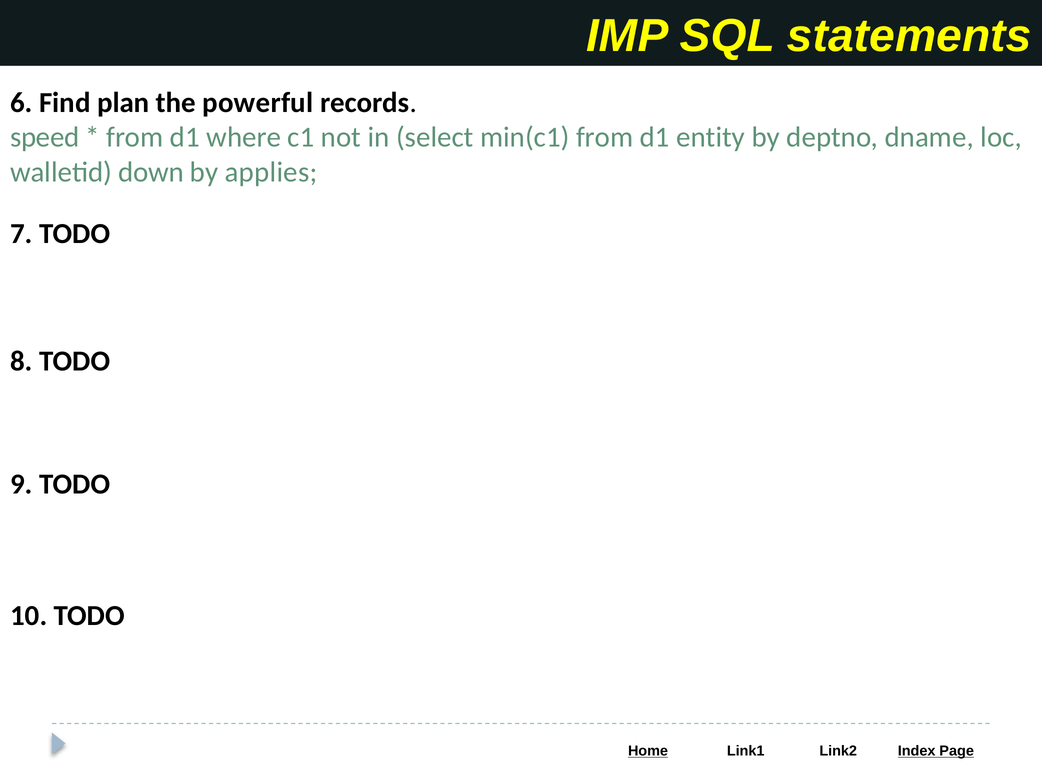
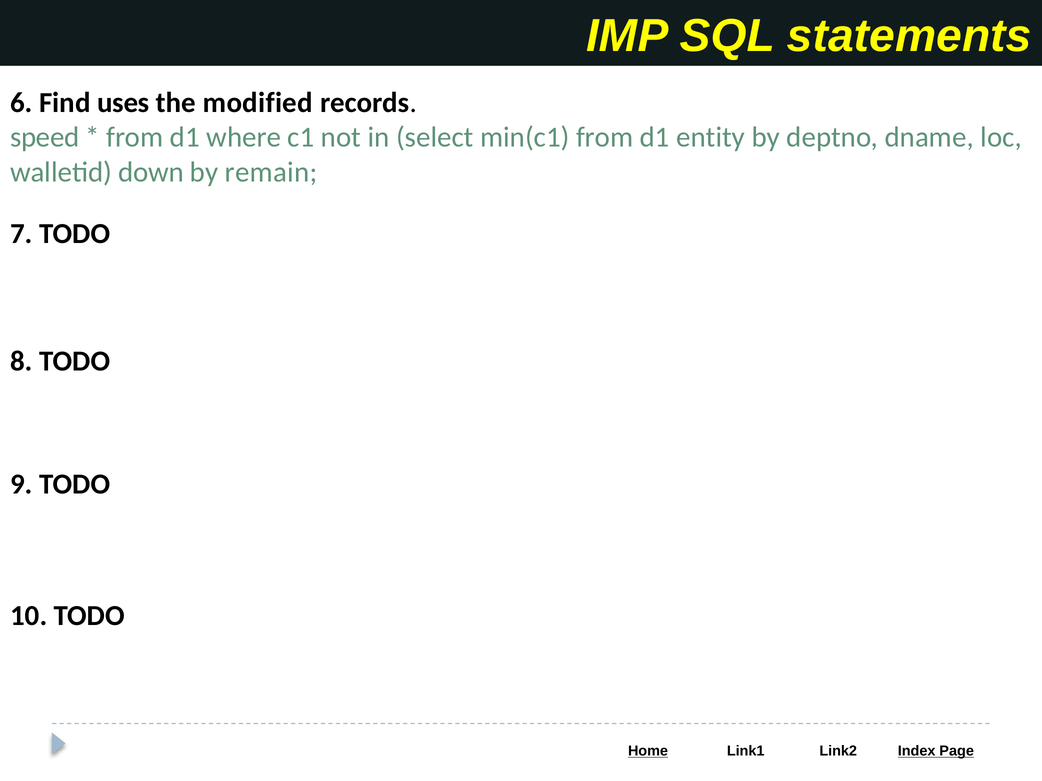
plan: plan -> uses (123, 103)
powerful: powerful -> modified (258, 103)
applies: applies -> remain (271, 172)
